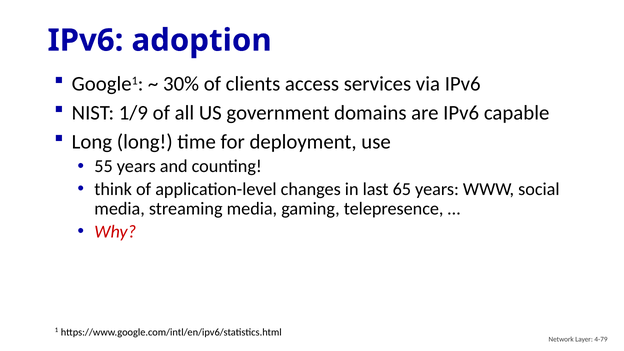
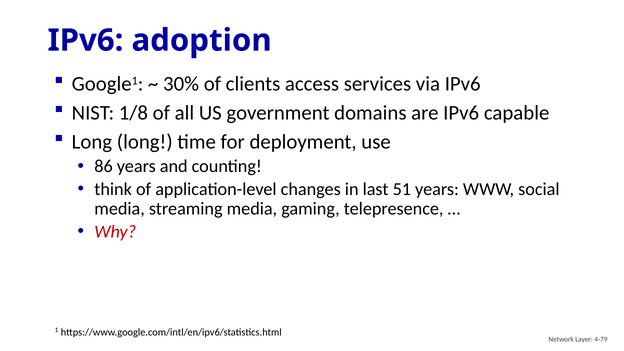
1/9: 1/9 -> 1/8 (133, 113)
55: 55 -> 86 (104, 166)
65: 65 -> 51 (402, 189)
